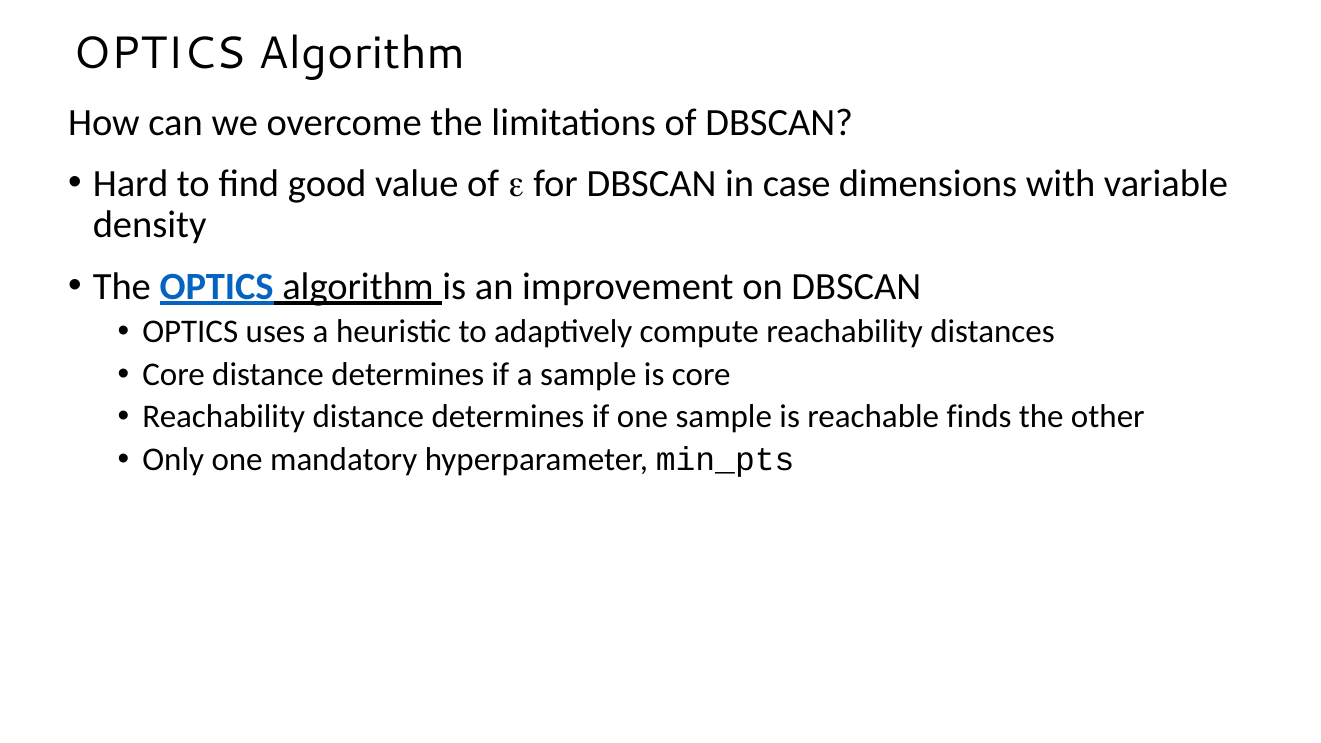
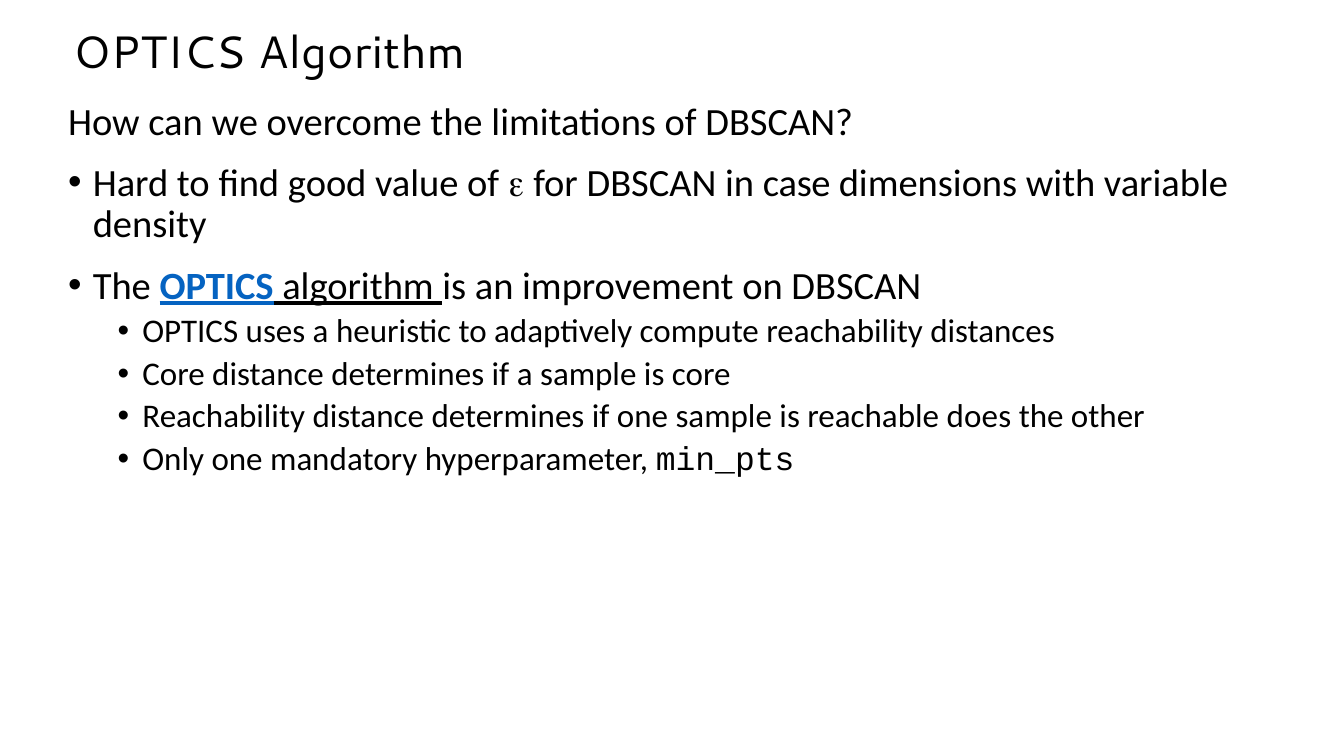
finds: finds -> does (979, 417)
